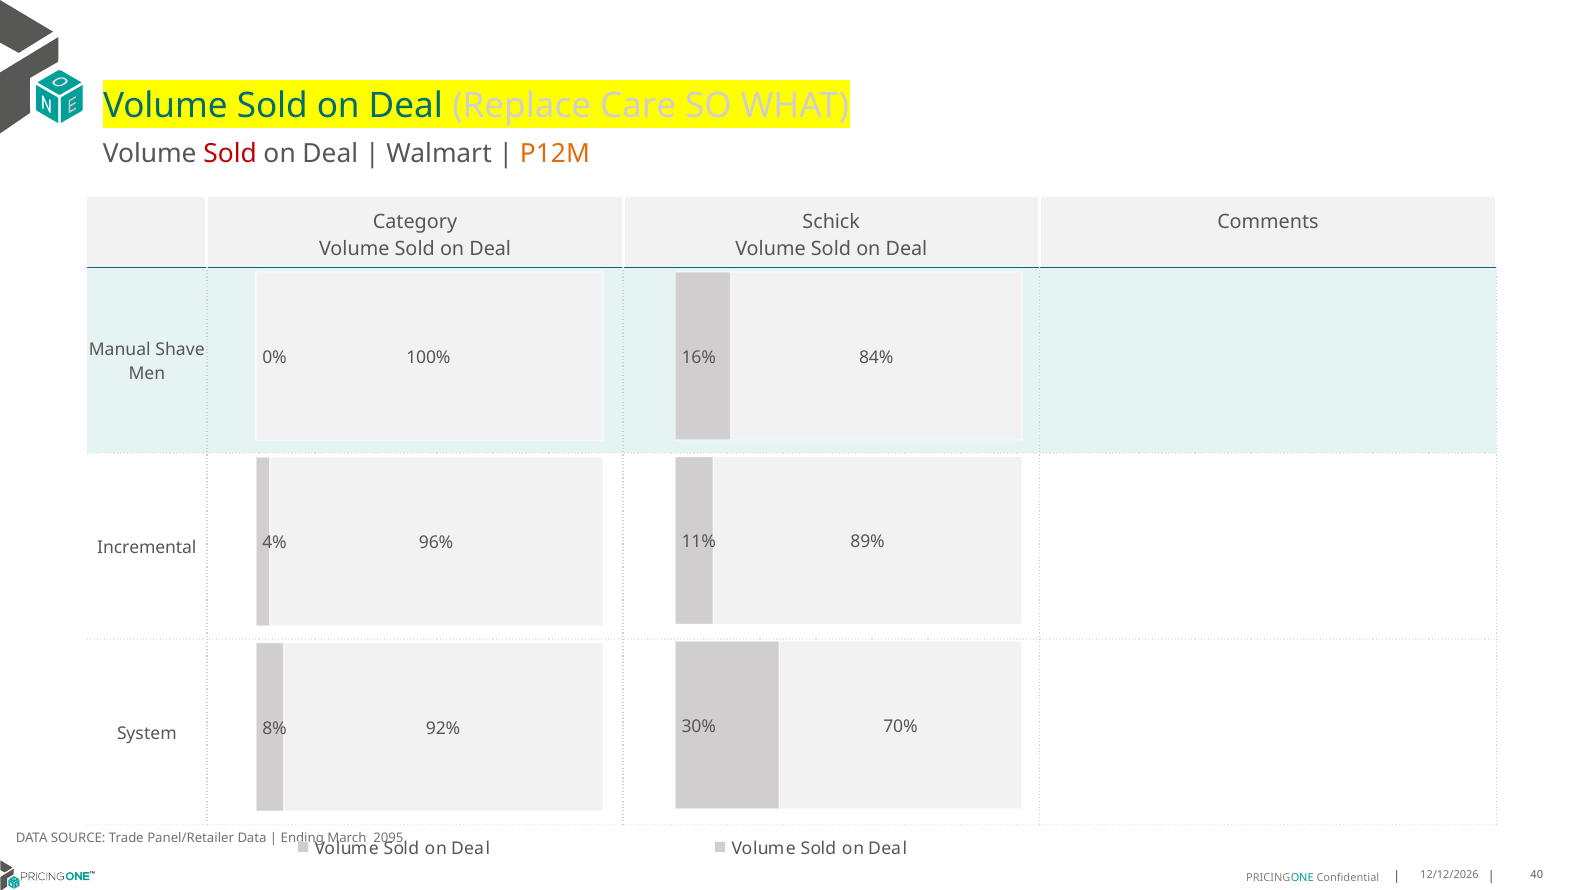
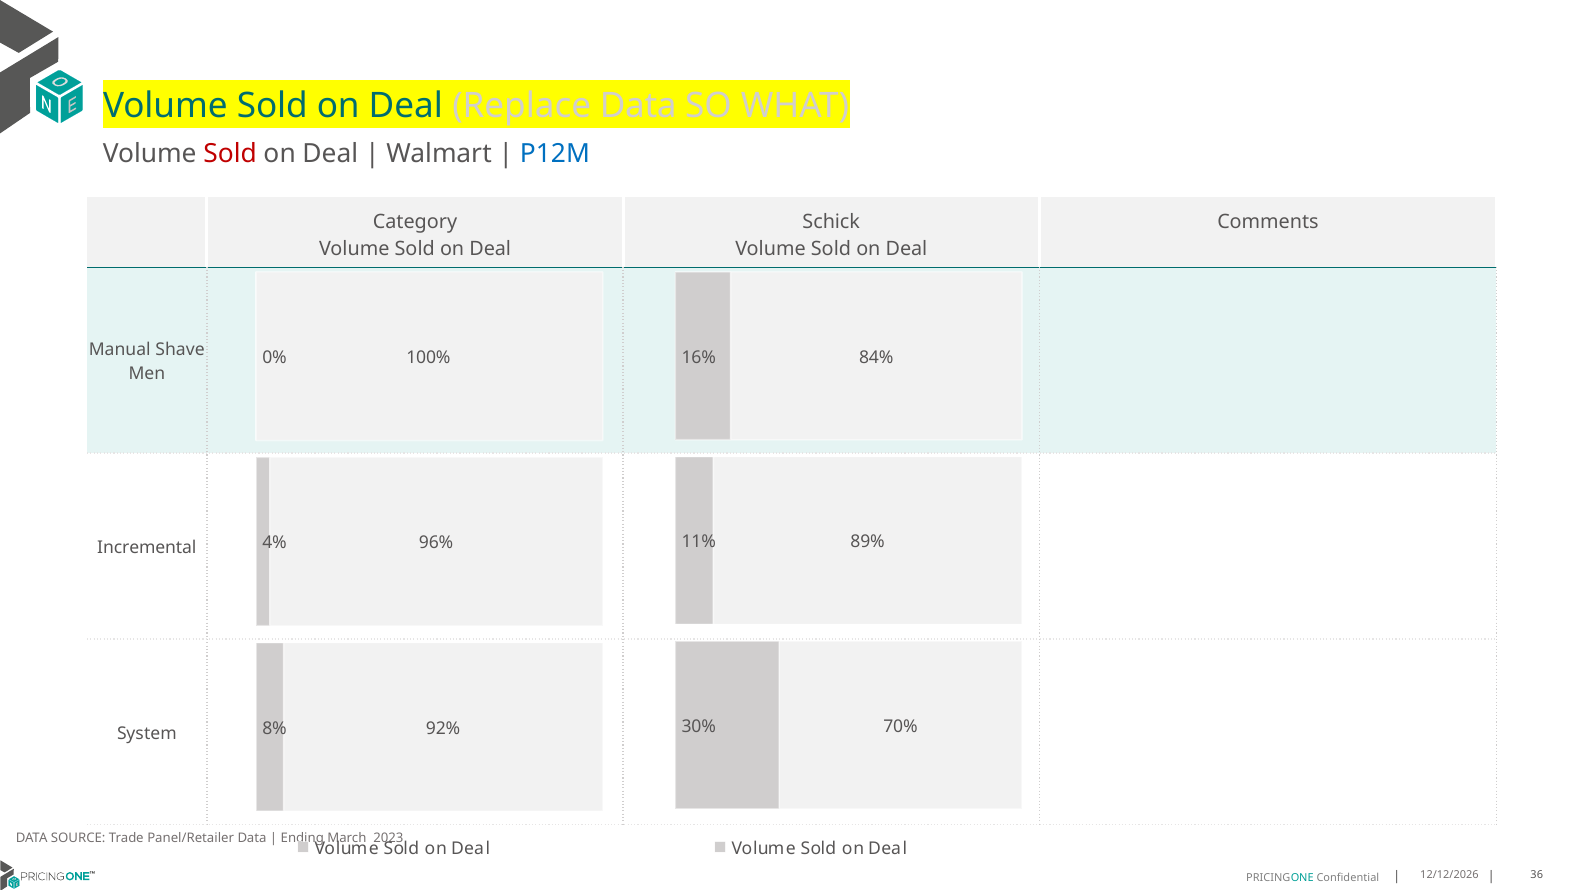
Replace Care: Care -> Data (638, 106)
P12M colour: orange -> blue (555, 154)
2095: 2095 -> 2023 (388, 838)
40: 40 -> 36 (1537, 875)
